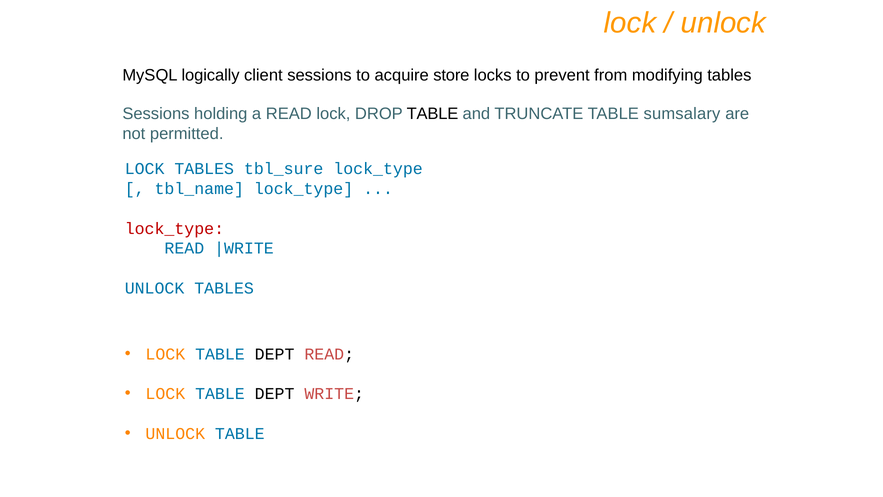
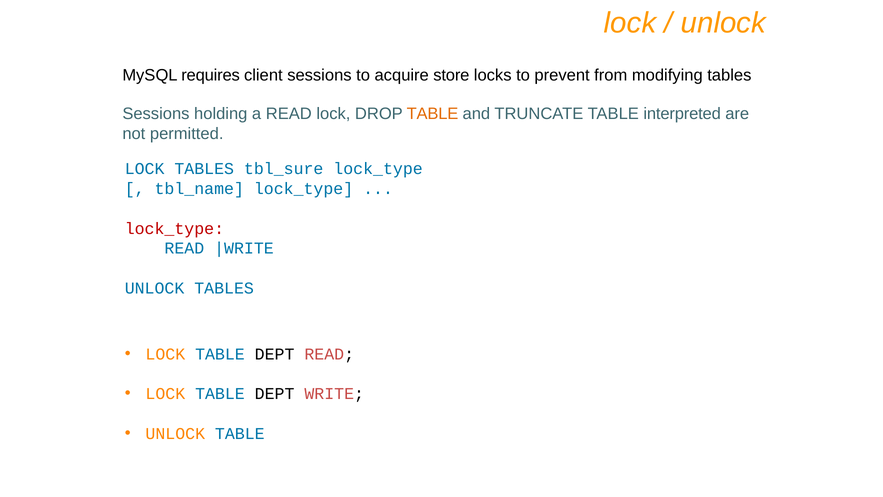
logically: logically -> requires (211, 75)
TABLE colour: black -> orange (433, 114)
sumsalary: sumsalary -> interpreted (682, 114)
